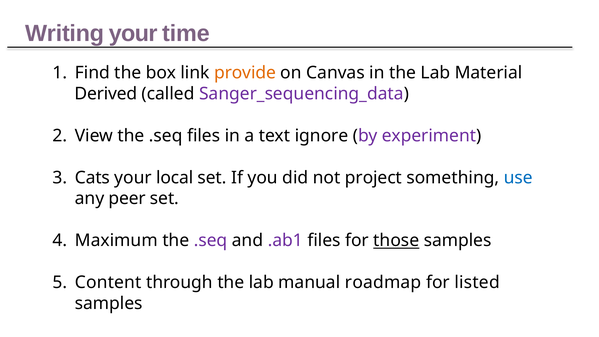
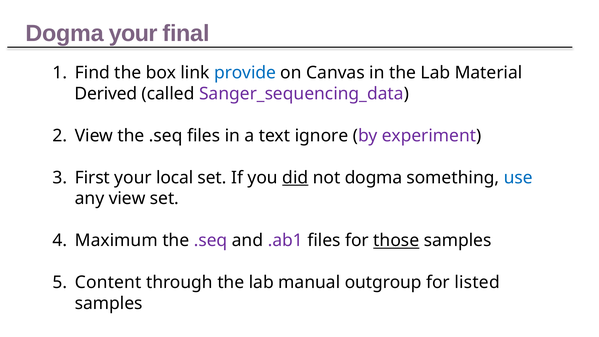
Writing: Writing -> Dogma (65, 33)
time: time -> final (186, 33)
provide colour: orange -> blue (245, 73)
Cats: Cats -> First (92, 178)
did underline: none -> present (295, 178)
not project: project -> dogma (373, 178)
any peer: peer -> view (127, 199)
roadmap: roadmap -> outgroup (383, 282)
